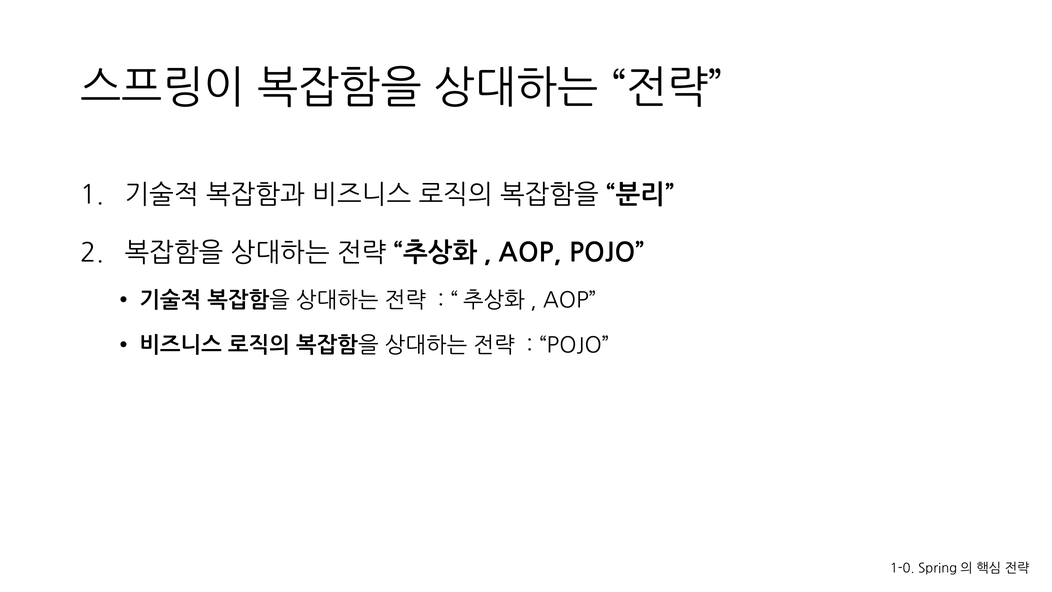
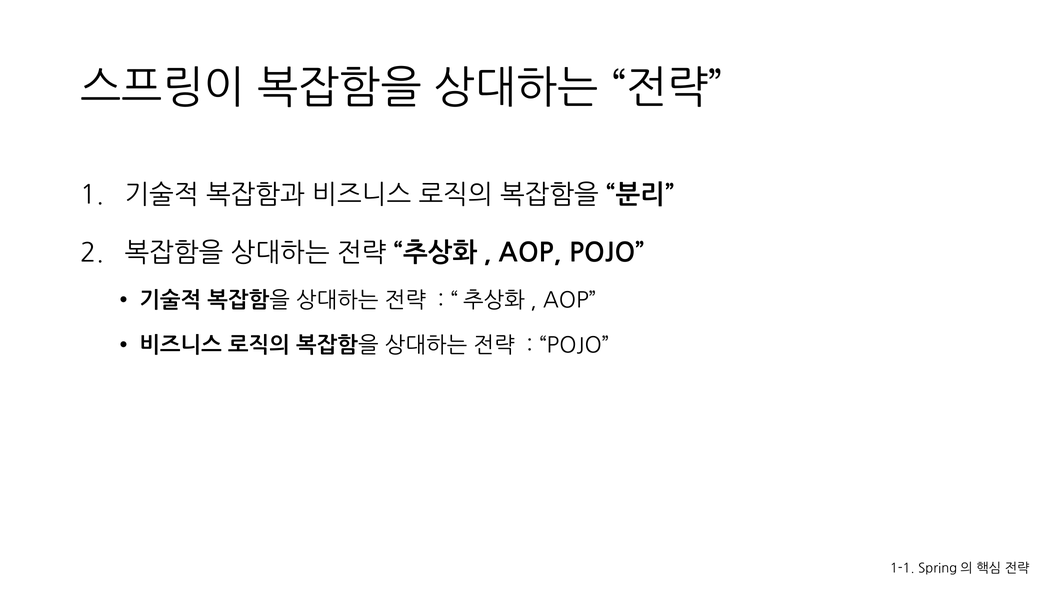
1-0: 1-0 -> 1-1 (902, 568)
